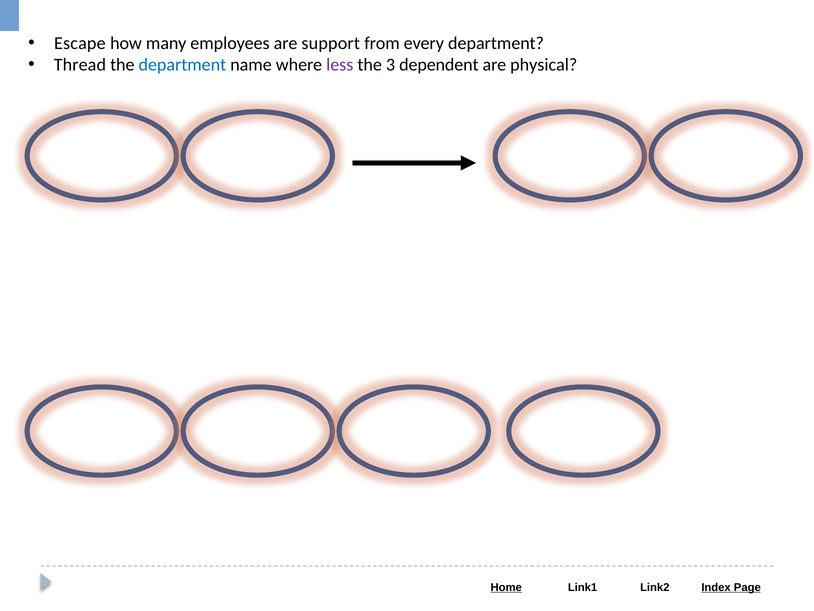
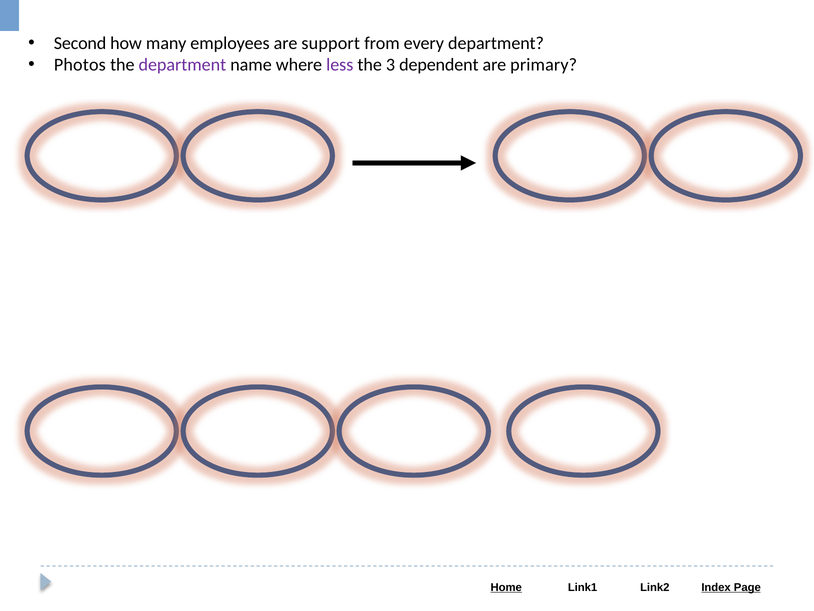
Escape: Escape -> Second (80, 43)
Thread: Thread -> Photos (80, 65)
department colour: blue -> purple (182, 65)
physical: physical -> primary (544, 65)
